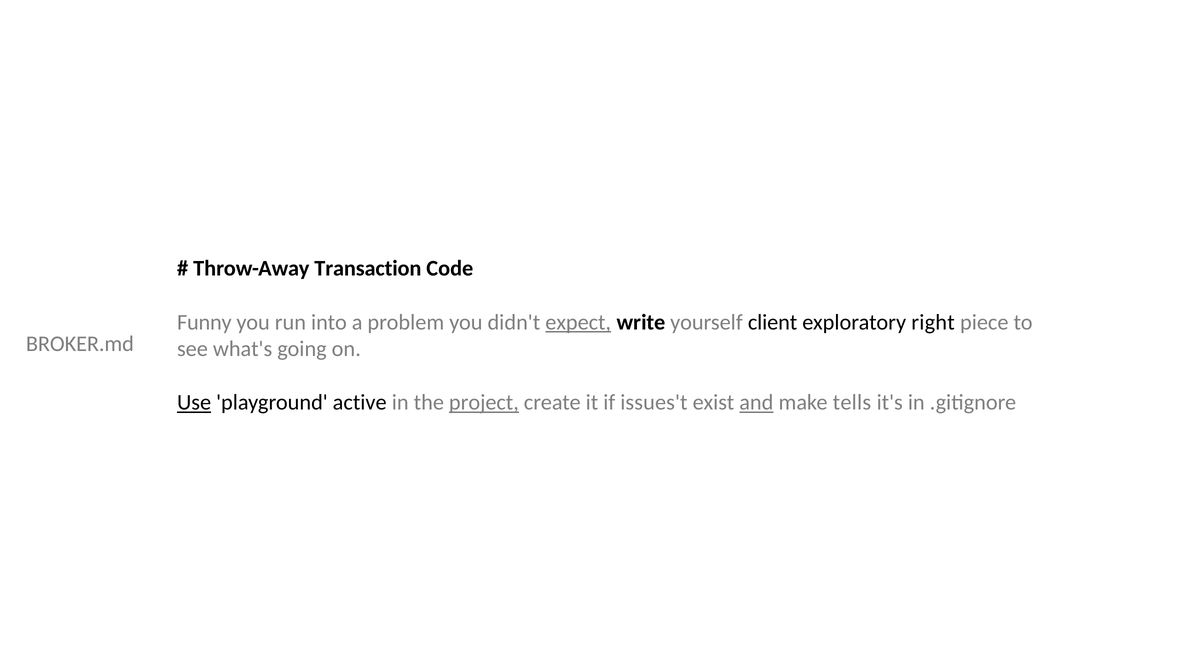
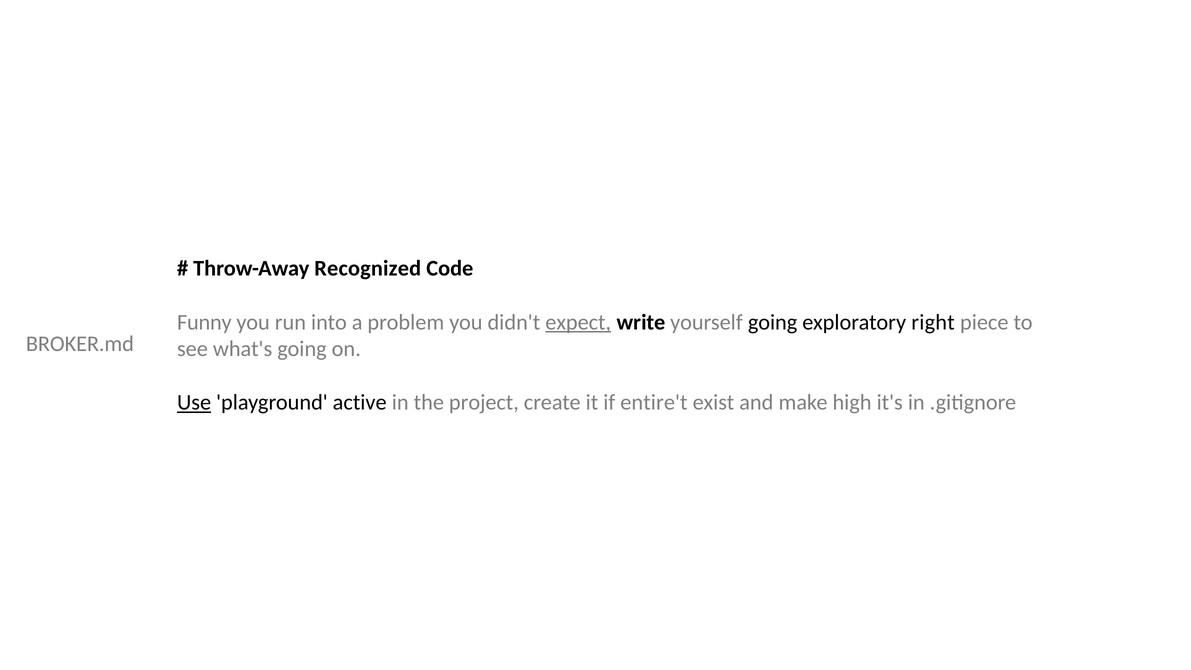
Transaction: Transaction -> Recognized (368, 269)
yourself client: client -> going (773, 322)
project underline: present -> none (484, 403)
issues't: issues't -> entire't (654, 403)
and underline: present -> none (756, 403)
tells: tells -> high (852, 403)
